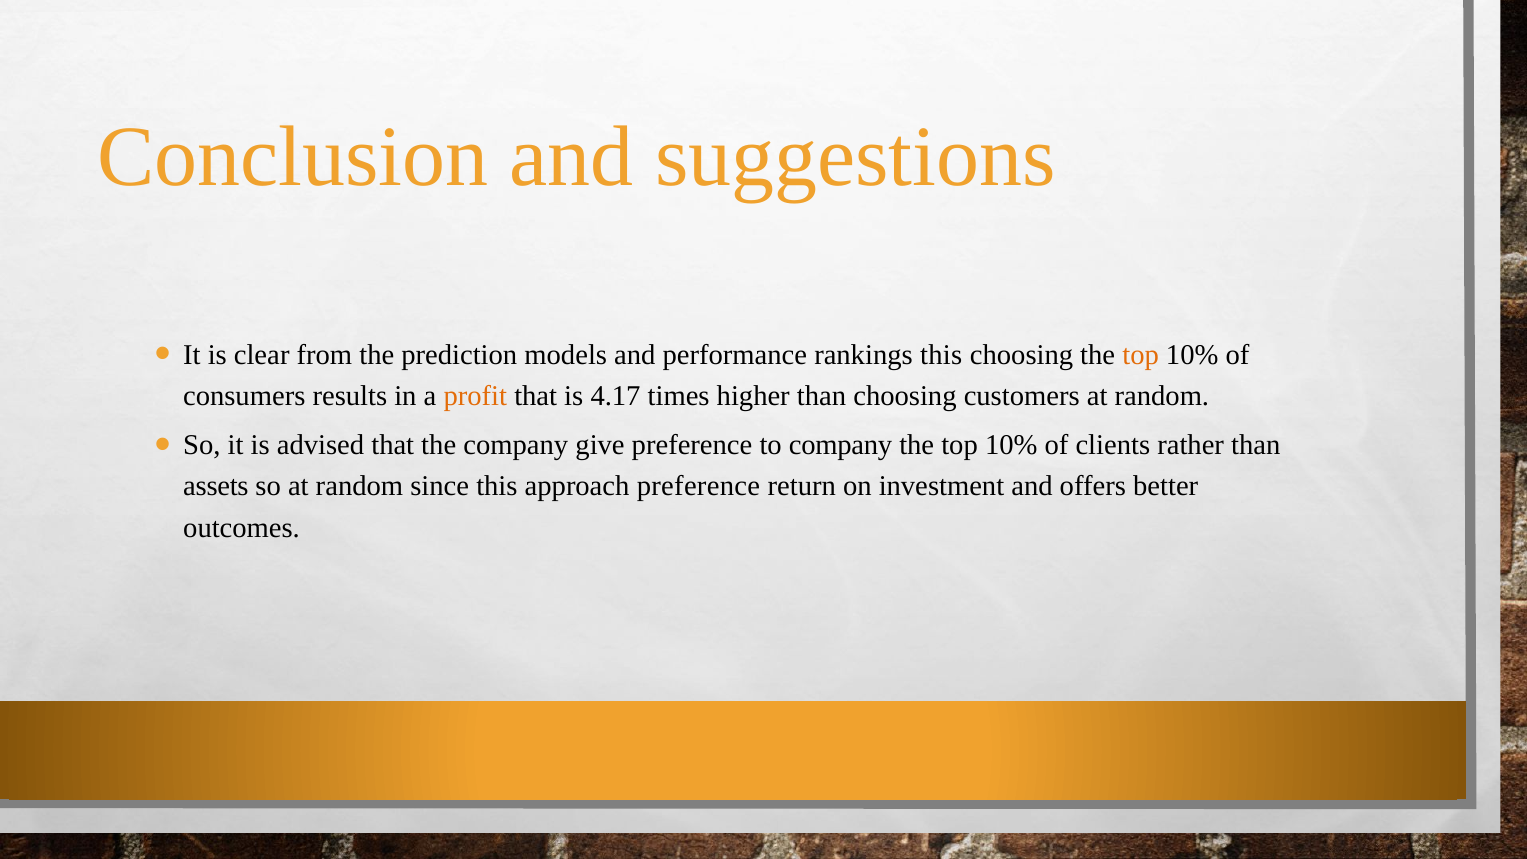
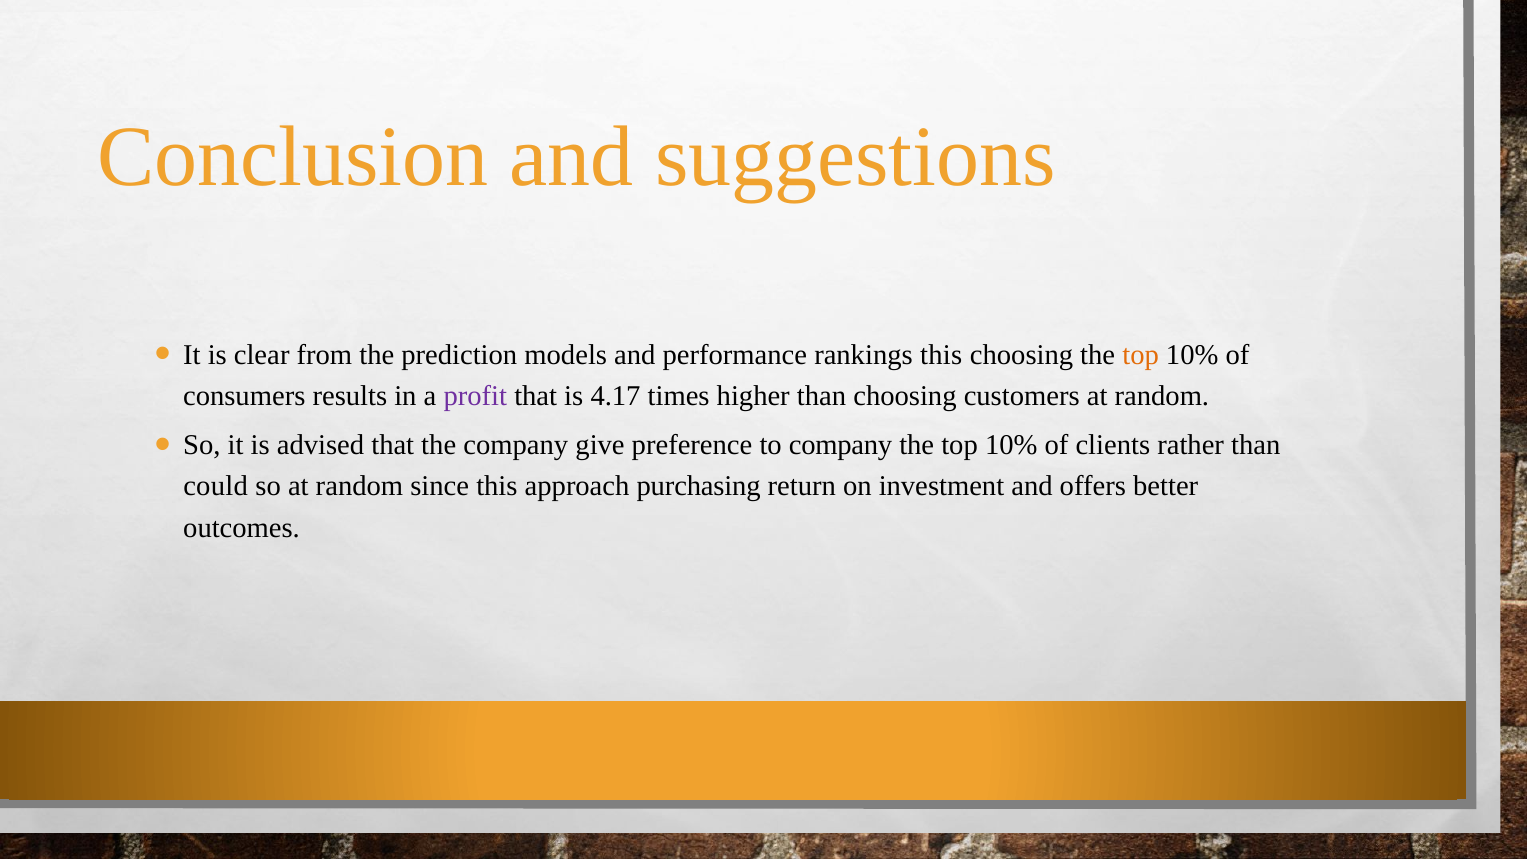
profit colour: orange -> purple (475, 396)
assets: assets -> could (216, 486)
approach preference: preference -> purchasing (699, 486)
